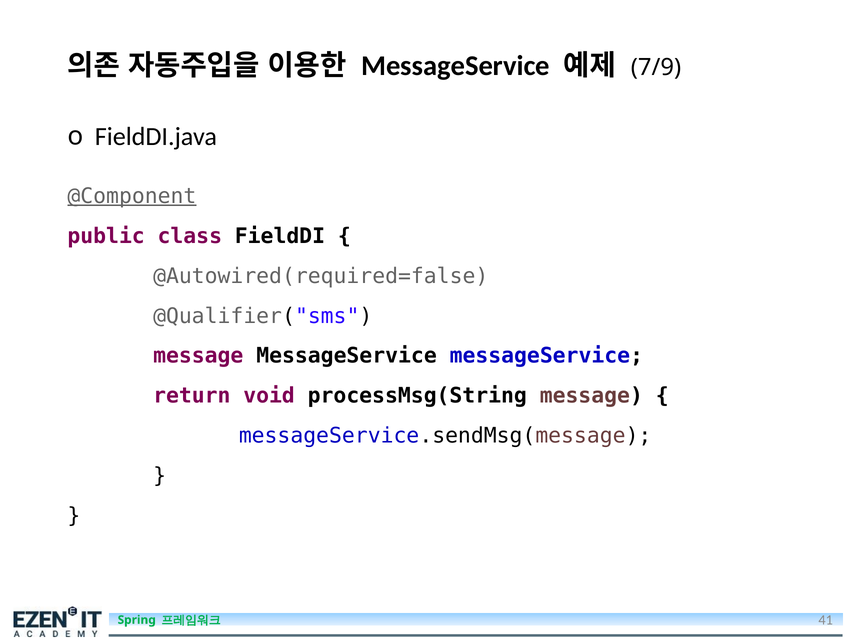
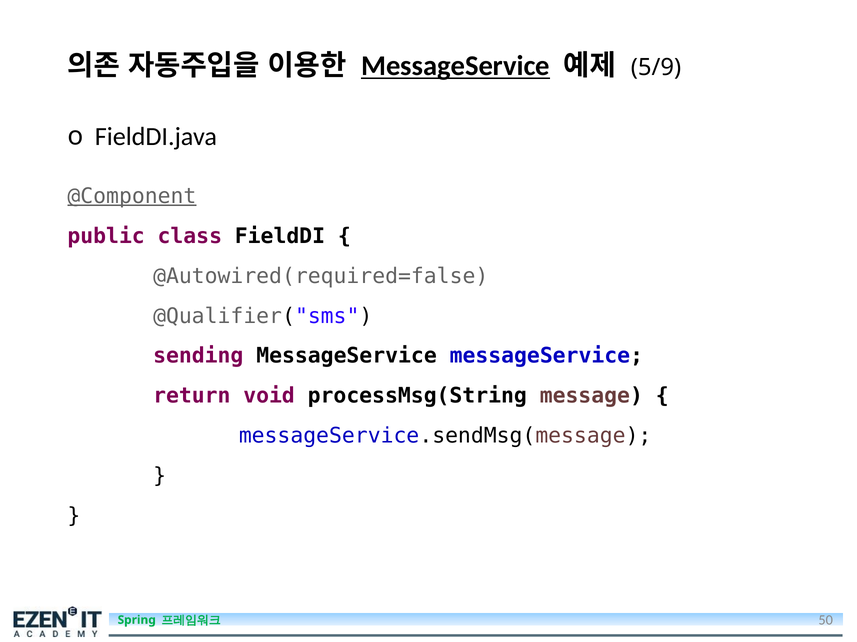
MessageService underline: none -> present (456, 66)
7/9: 7/9 -> 5/9 (656, 67)
message: message -> sending (198, 356)
41: 41 -> 50 (826, 621)
